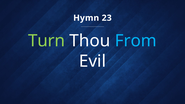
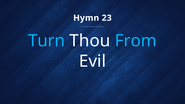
Turn colour: light green -> light blue (47, 41)
